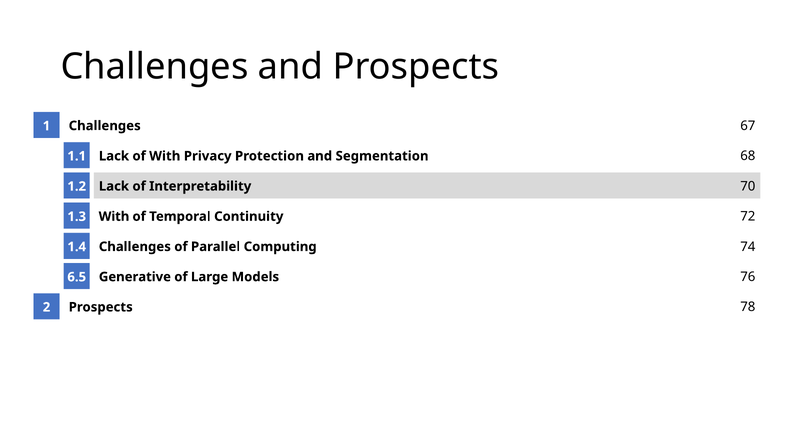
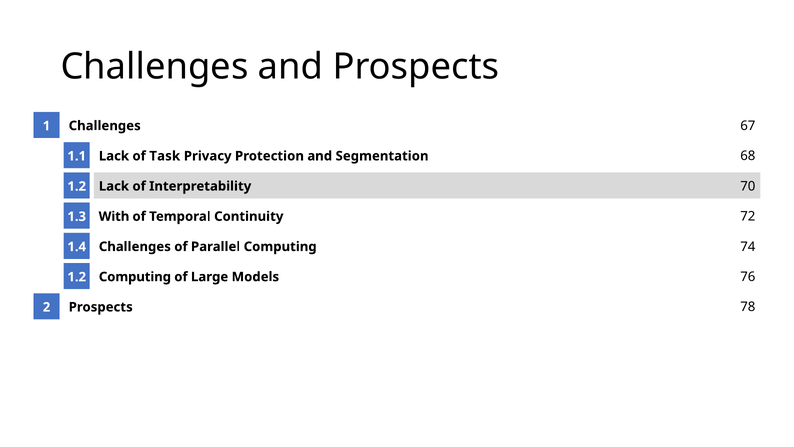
of With: With -> Task (165, 156)
Generative: Generative -> Computing (135, 277)
6.5: 6.5 -> 1.2 (77, 277)
